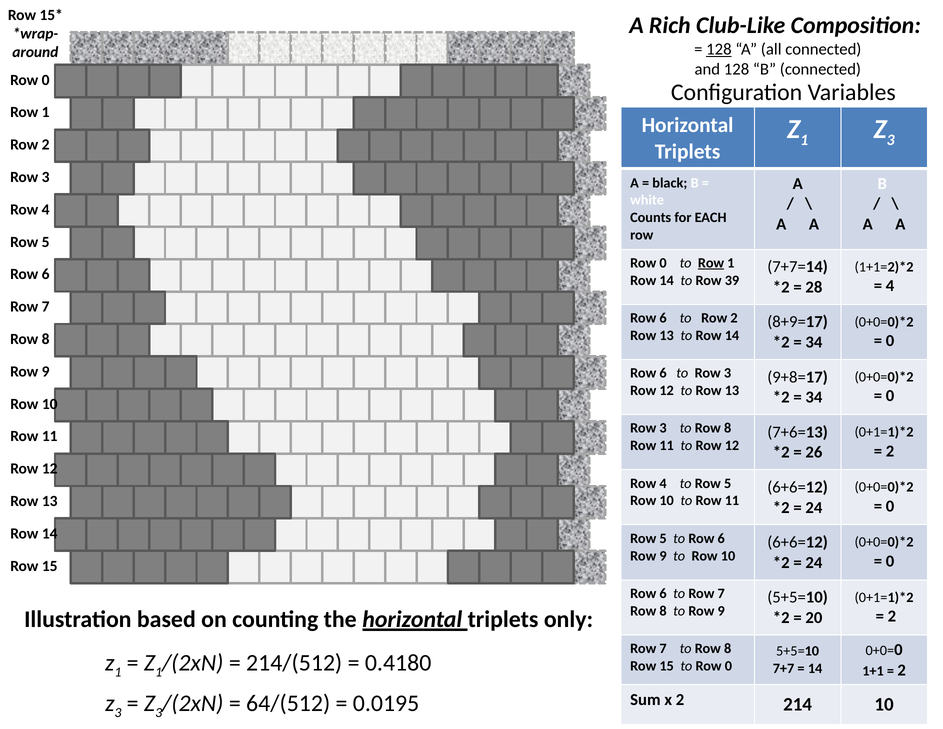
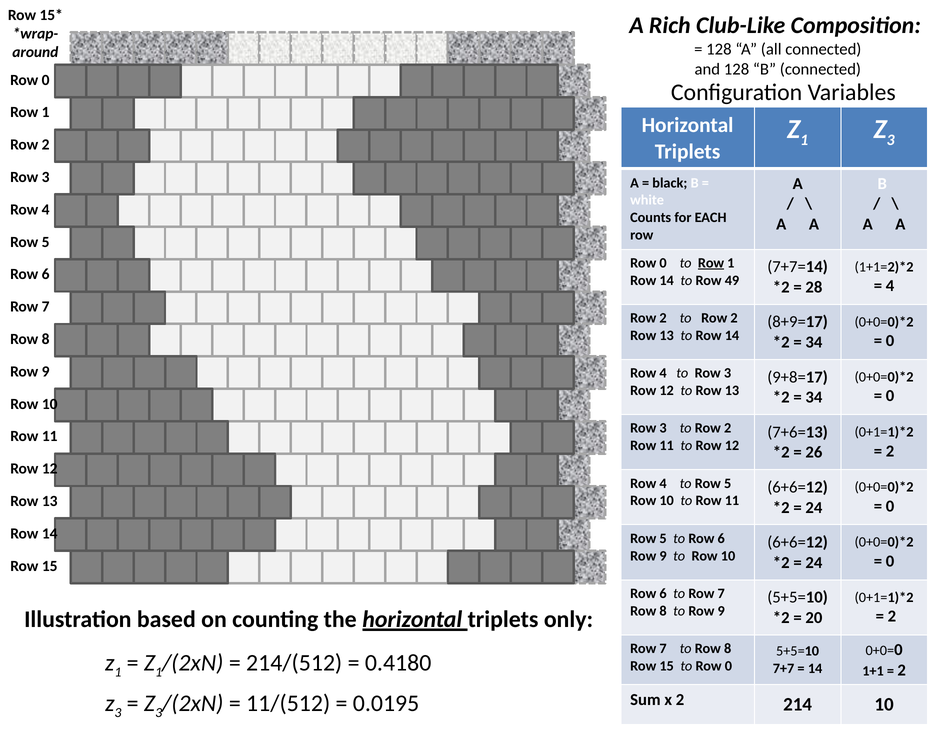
128 underline: present -> none (719, 49)
39: 39 -> 49 (732, 280)
6: 6 -> 2 (663, 318)
6: 6 -> 4 (663, 373)
3 to Row 8: 8 -> 2 (728, 428)
64/(512: 64/(512 -> 11/(512 (288, 703)
